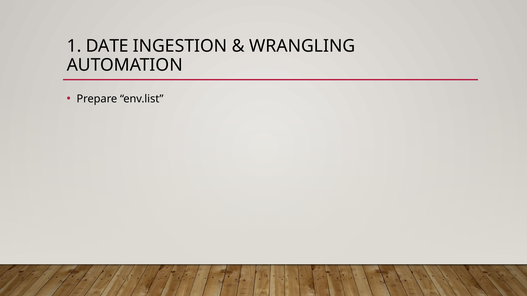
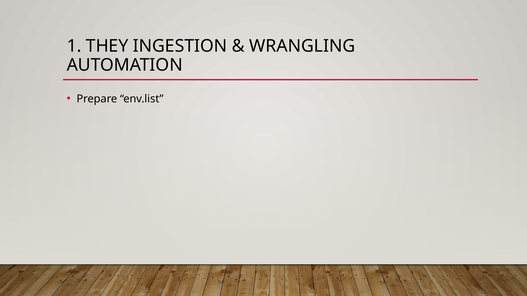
DATE: DATE -> THEY (107, 46)
